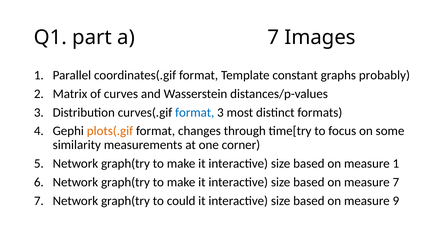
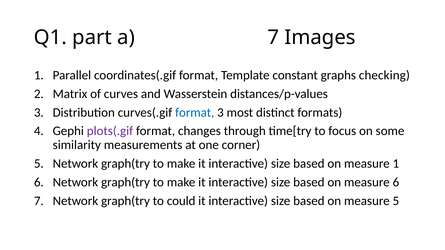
probably: probably -> checking (384, 75)
plots(.gif colour: orange -> purple (110, 131)
measure 7: 7 -> 6 (396, 183)
measure 9: 9 -> 5 (396, 201)
